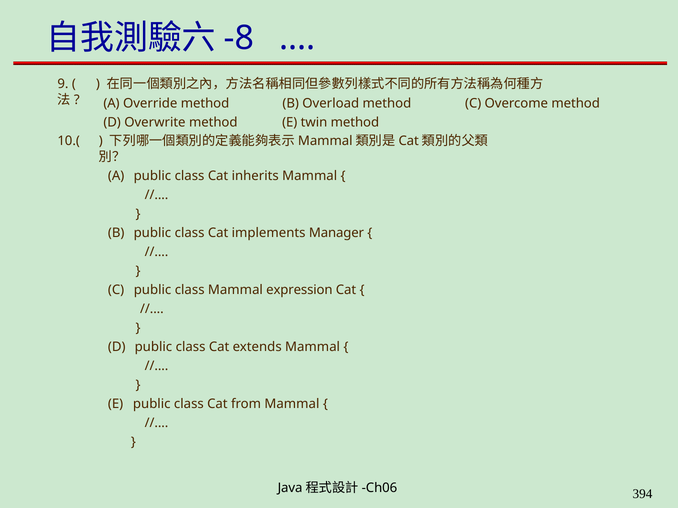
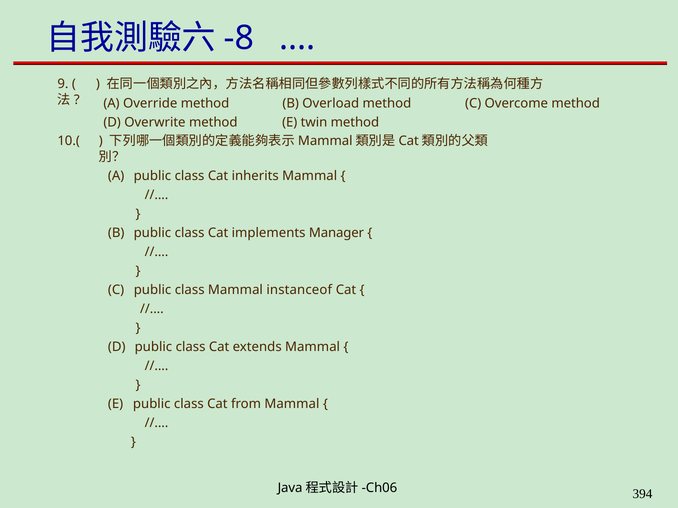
expression: expression -> instanceof (299, 290)
